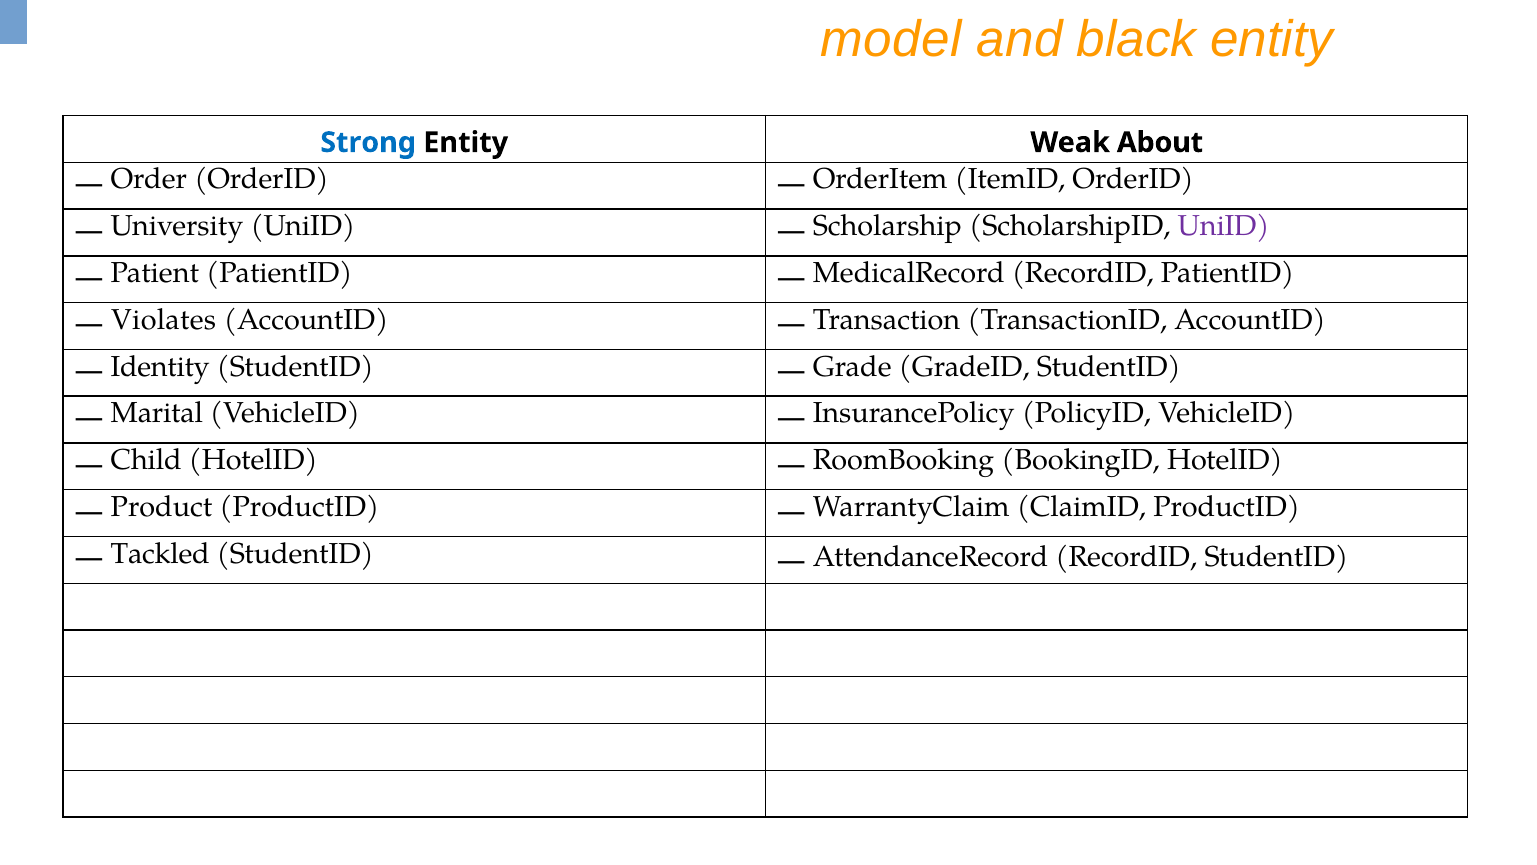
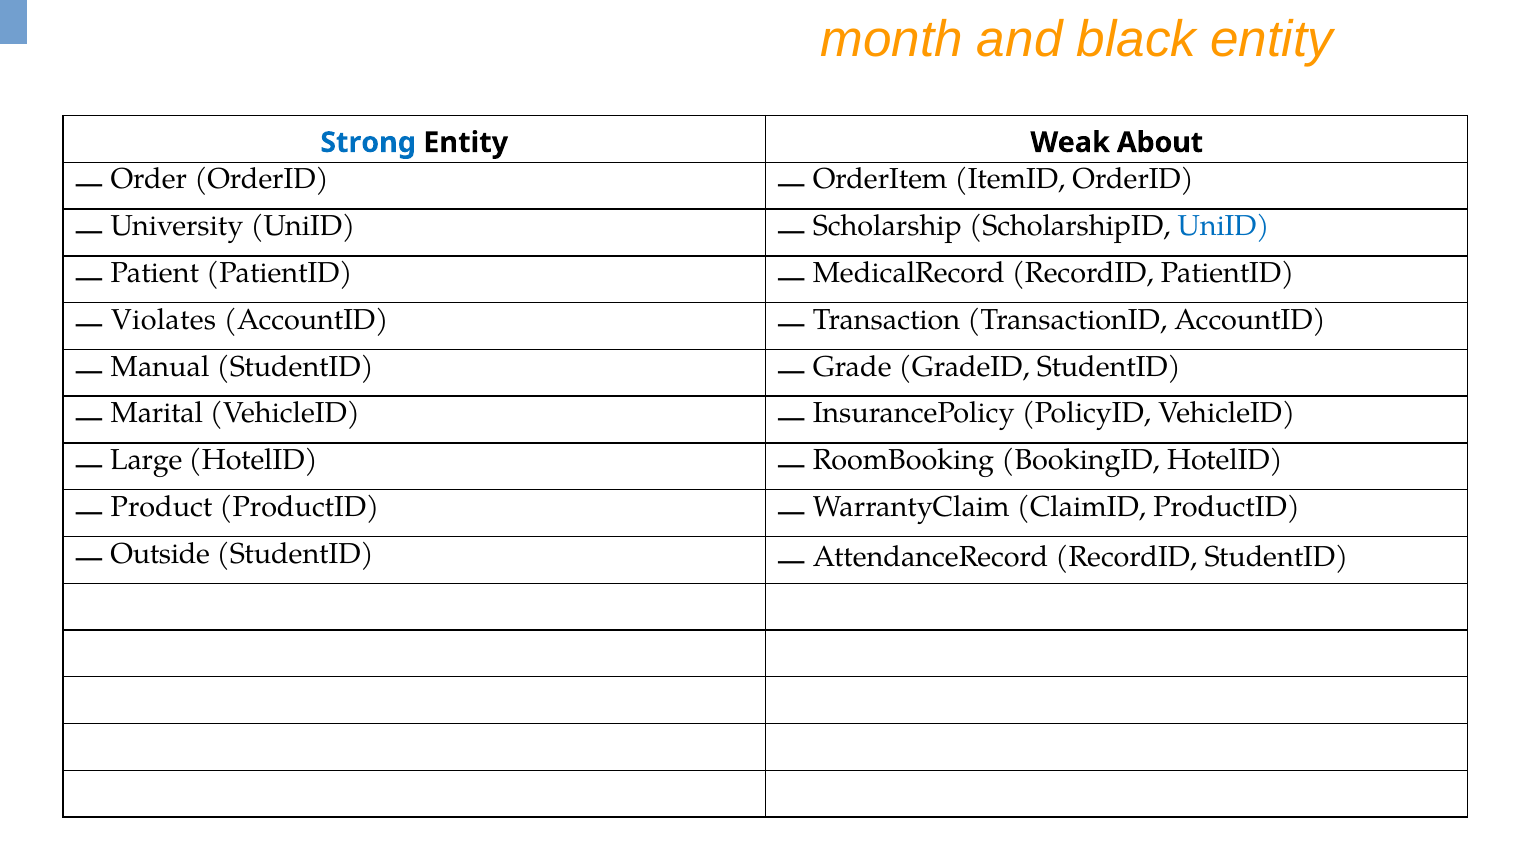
model: model -> month (892, 40)
UniID colour: purple -> blue (1224, 226)
Identity: Identity -> Manual (160, 366)
Child: Child -> Large (146, 460)
Tackled: Tackled -> Outside (160, 553)
